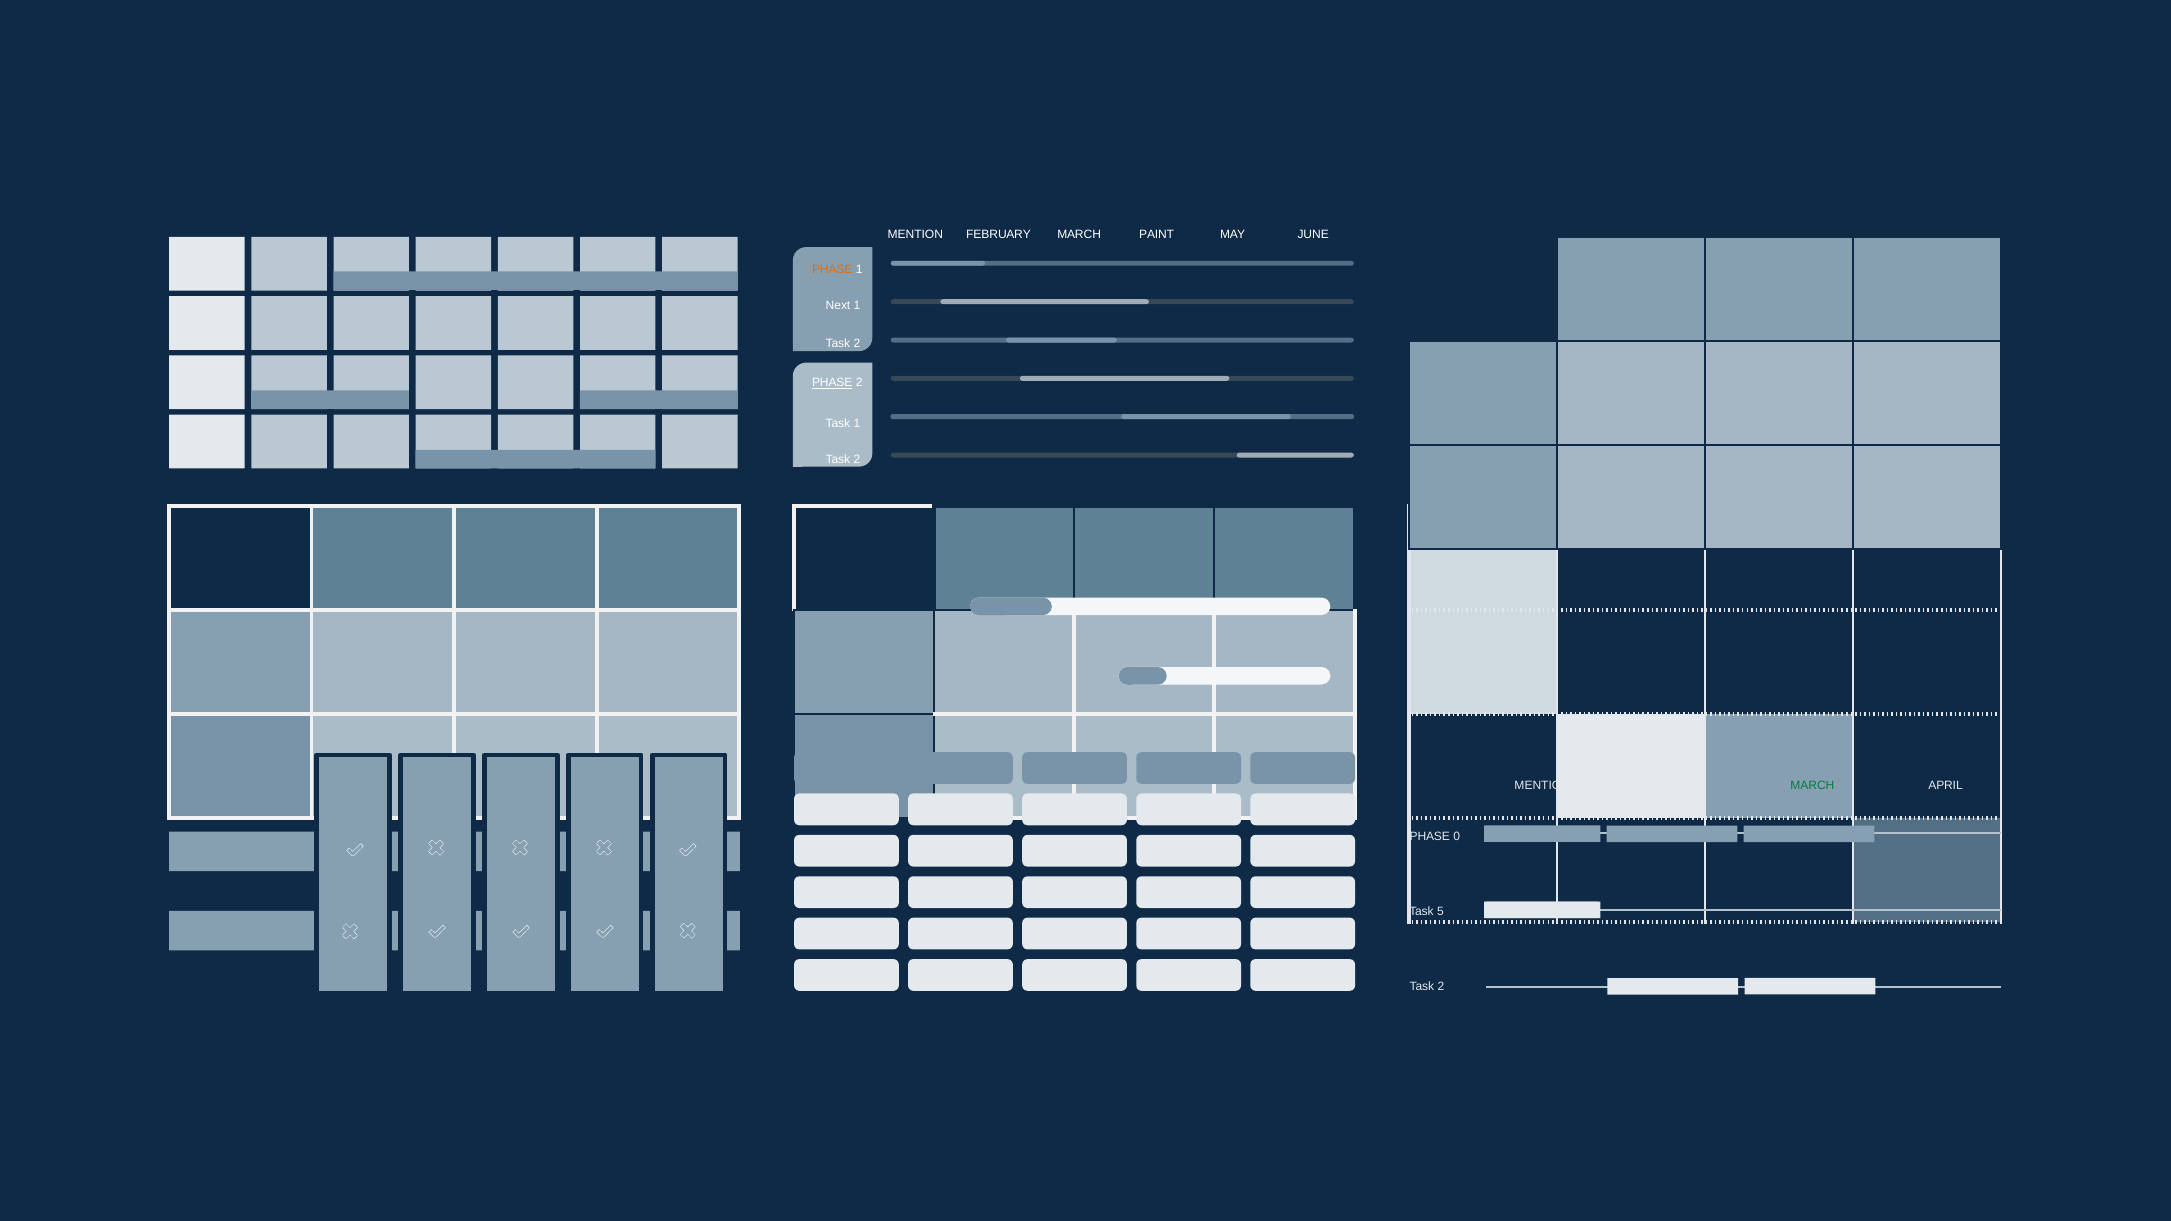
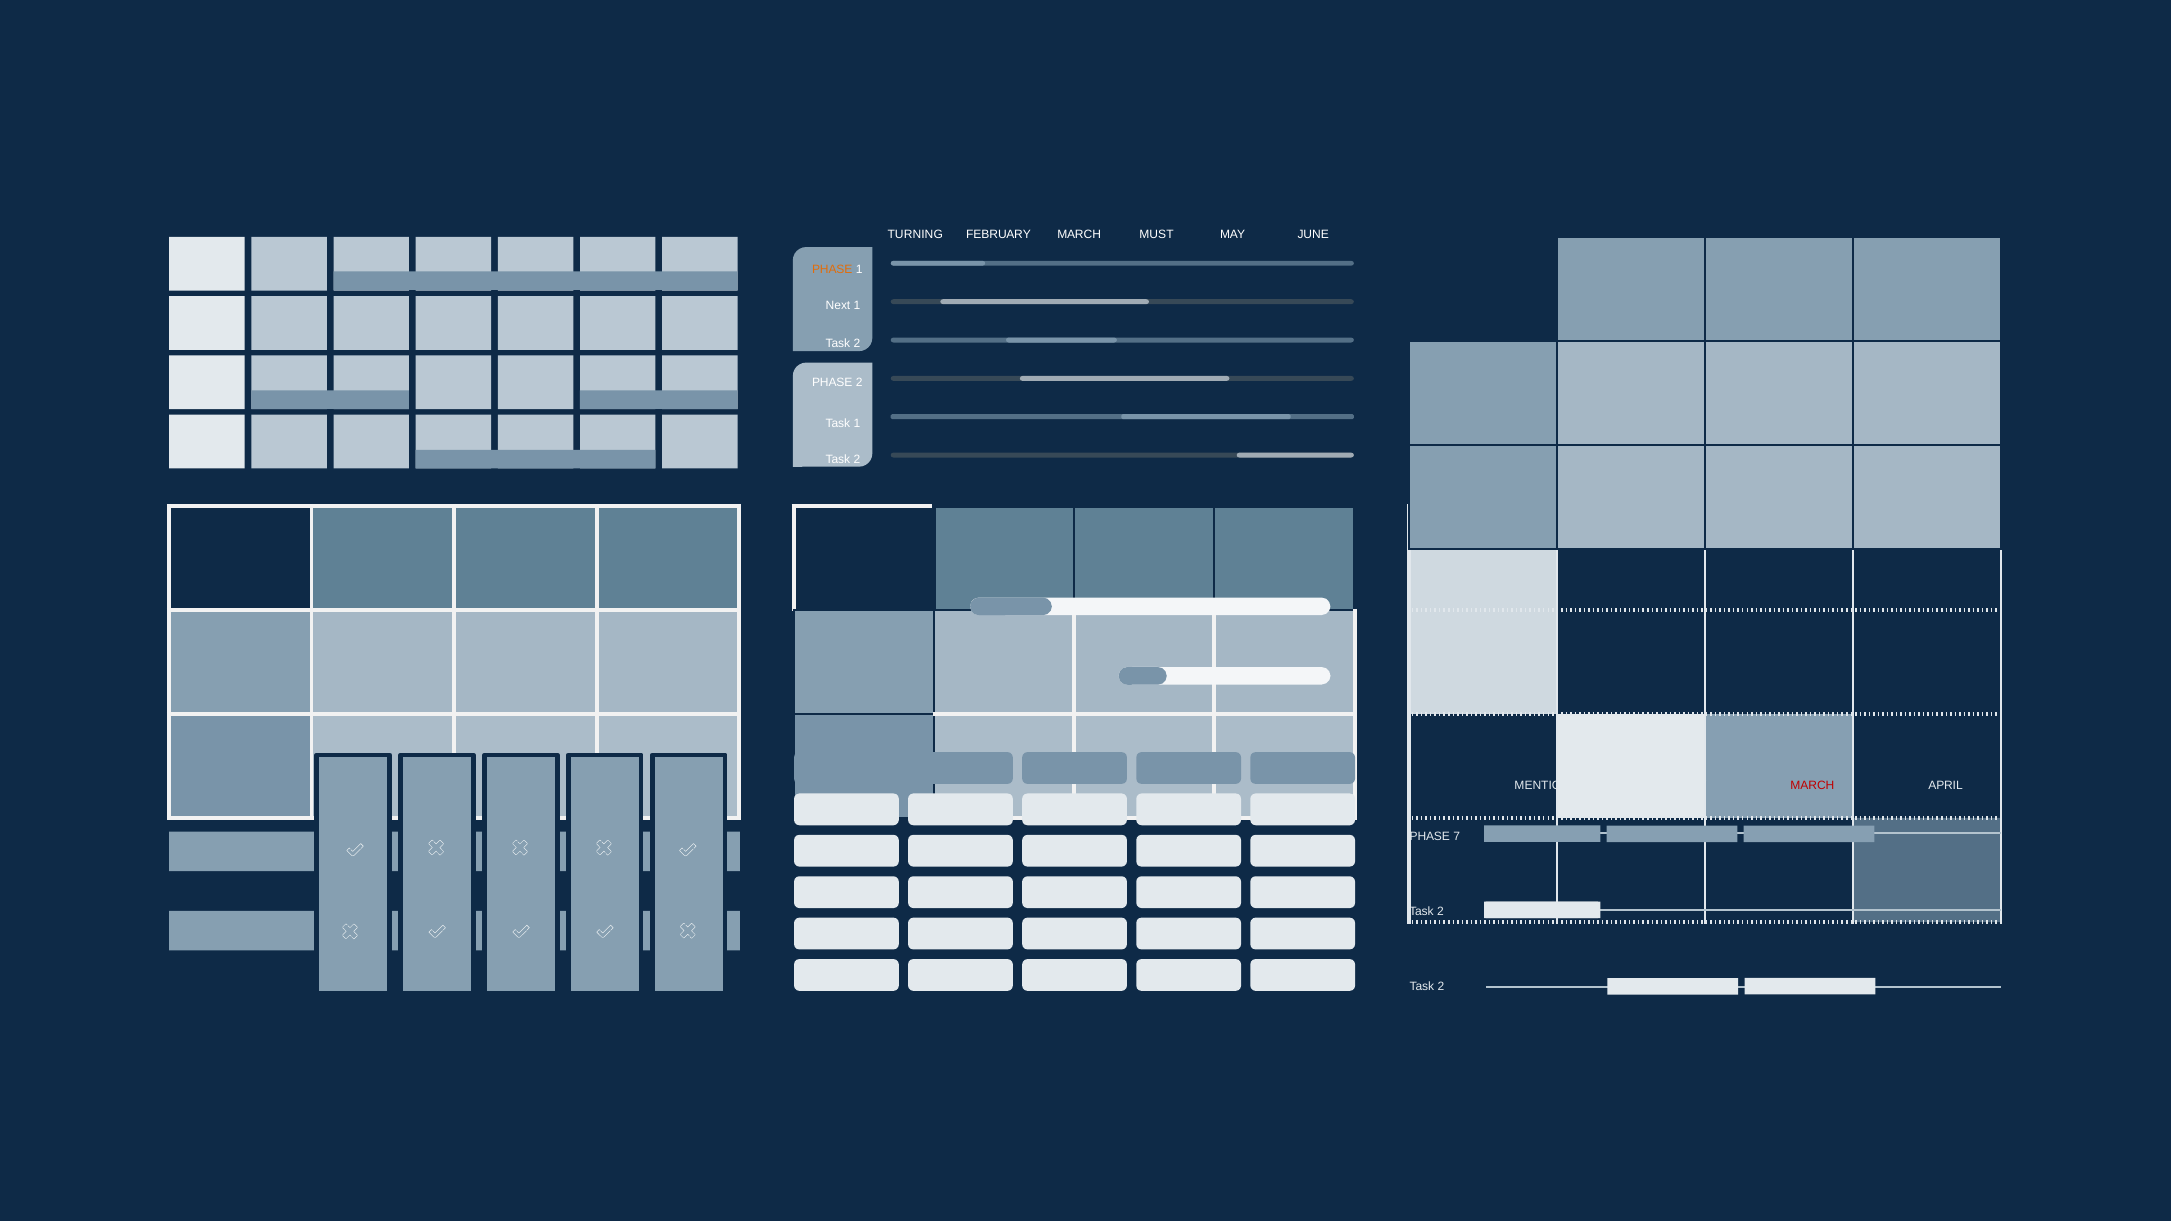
MENTION: MENTION -> TURNING (915, 234)
PAINT: PAINT -> MUST (1156, 234)
PHASE underline: present -> none (832, 383)
MARCH colour: green -> red (1812, 786)
0: 0 -> 7 (1457, 836)
5: 5 -> 2 (1440, 912)
